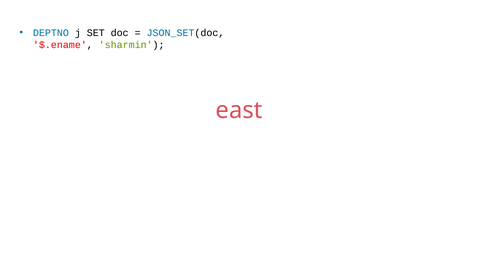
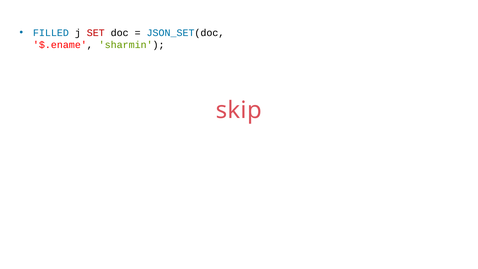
DEPTNO: DEPTNO -> FILLED (51, 33)
SET colour: black -> red (96, 33)
east: east -> skip (239, 110)
